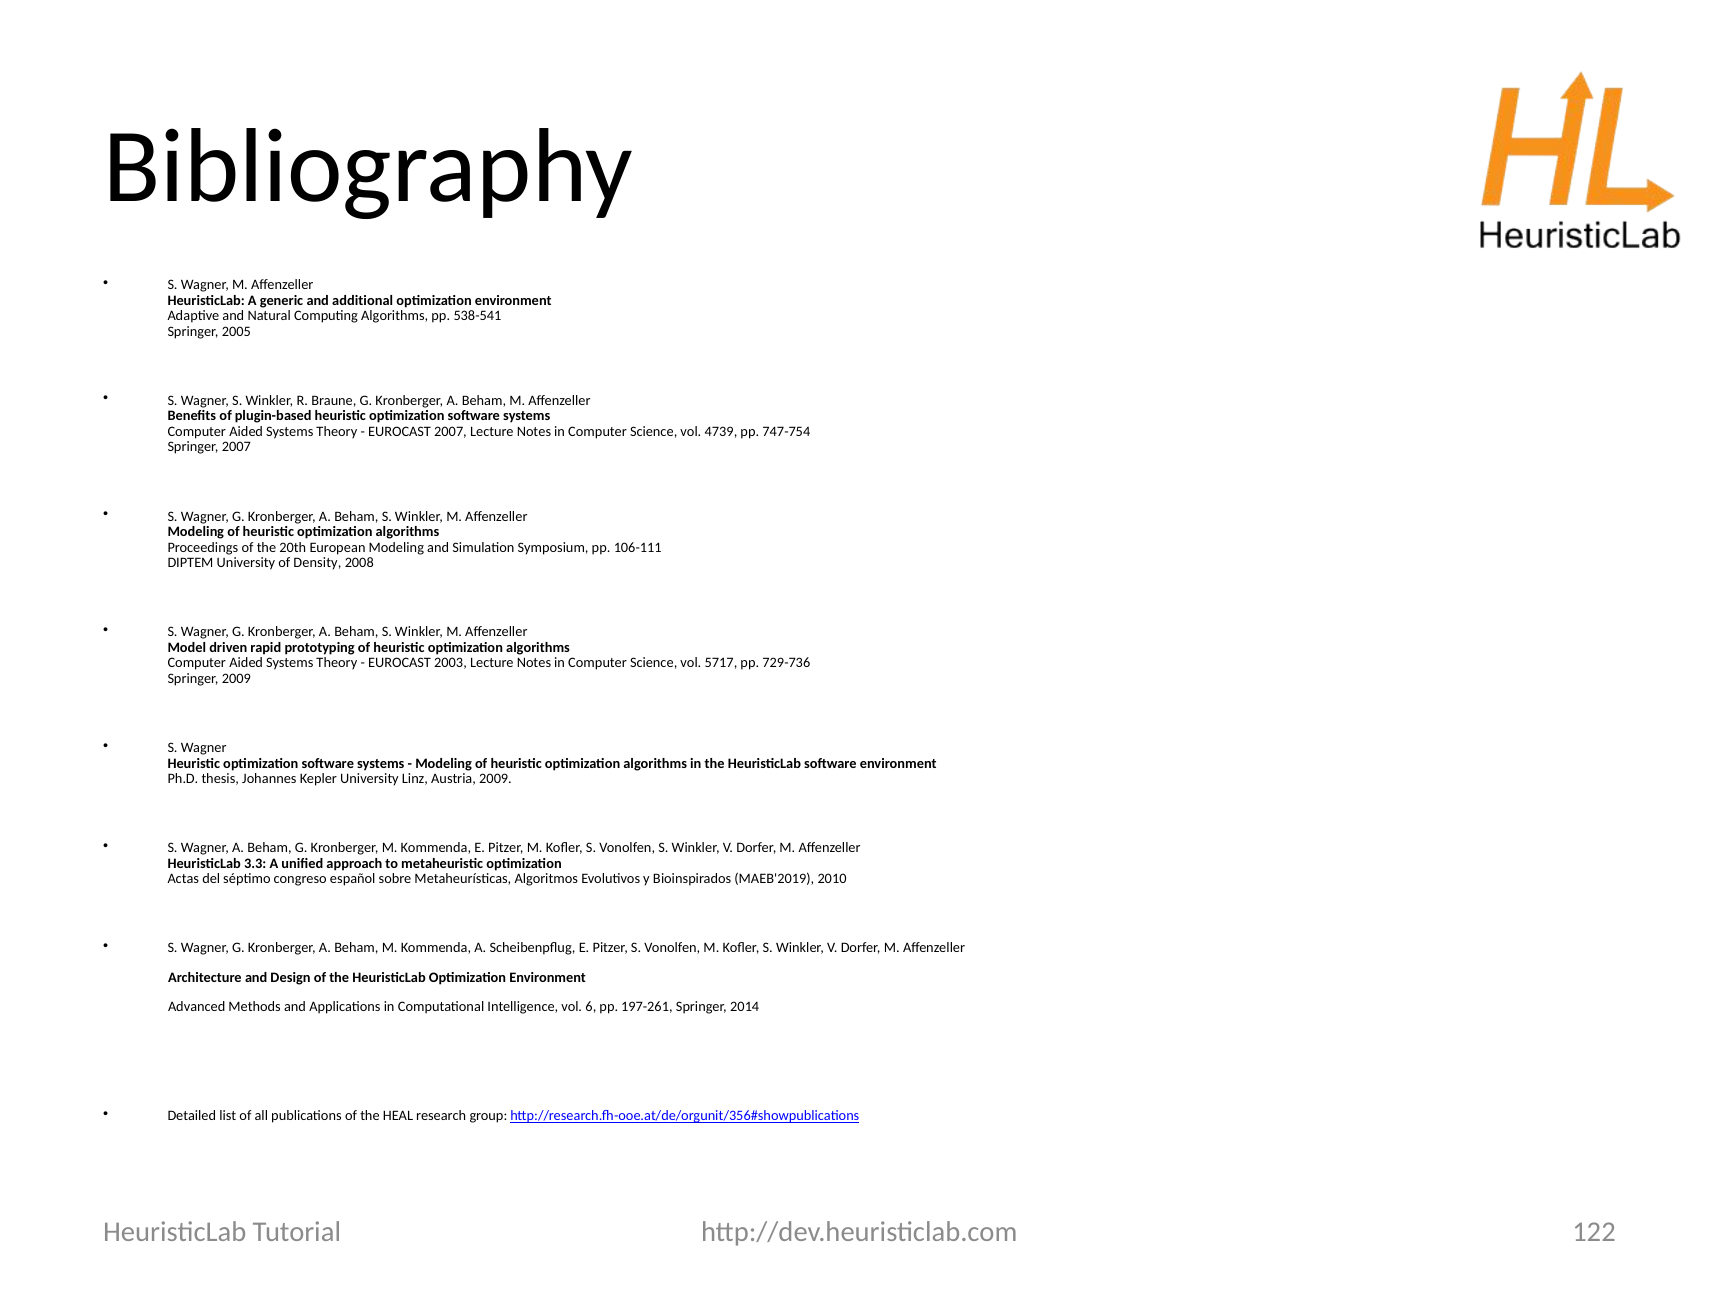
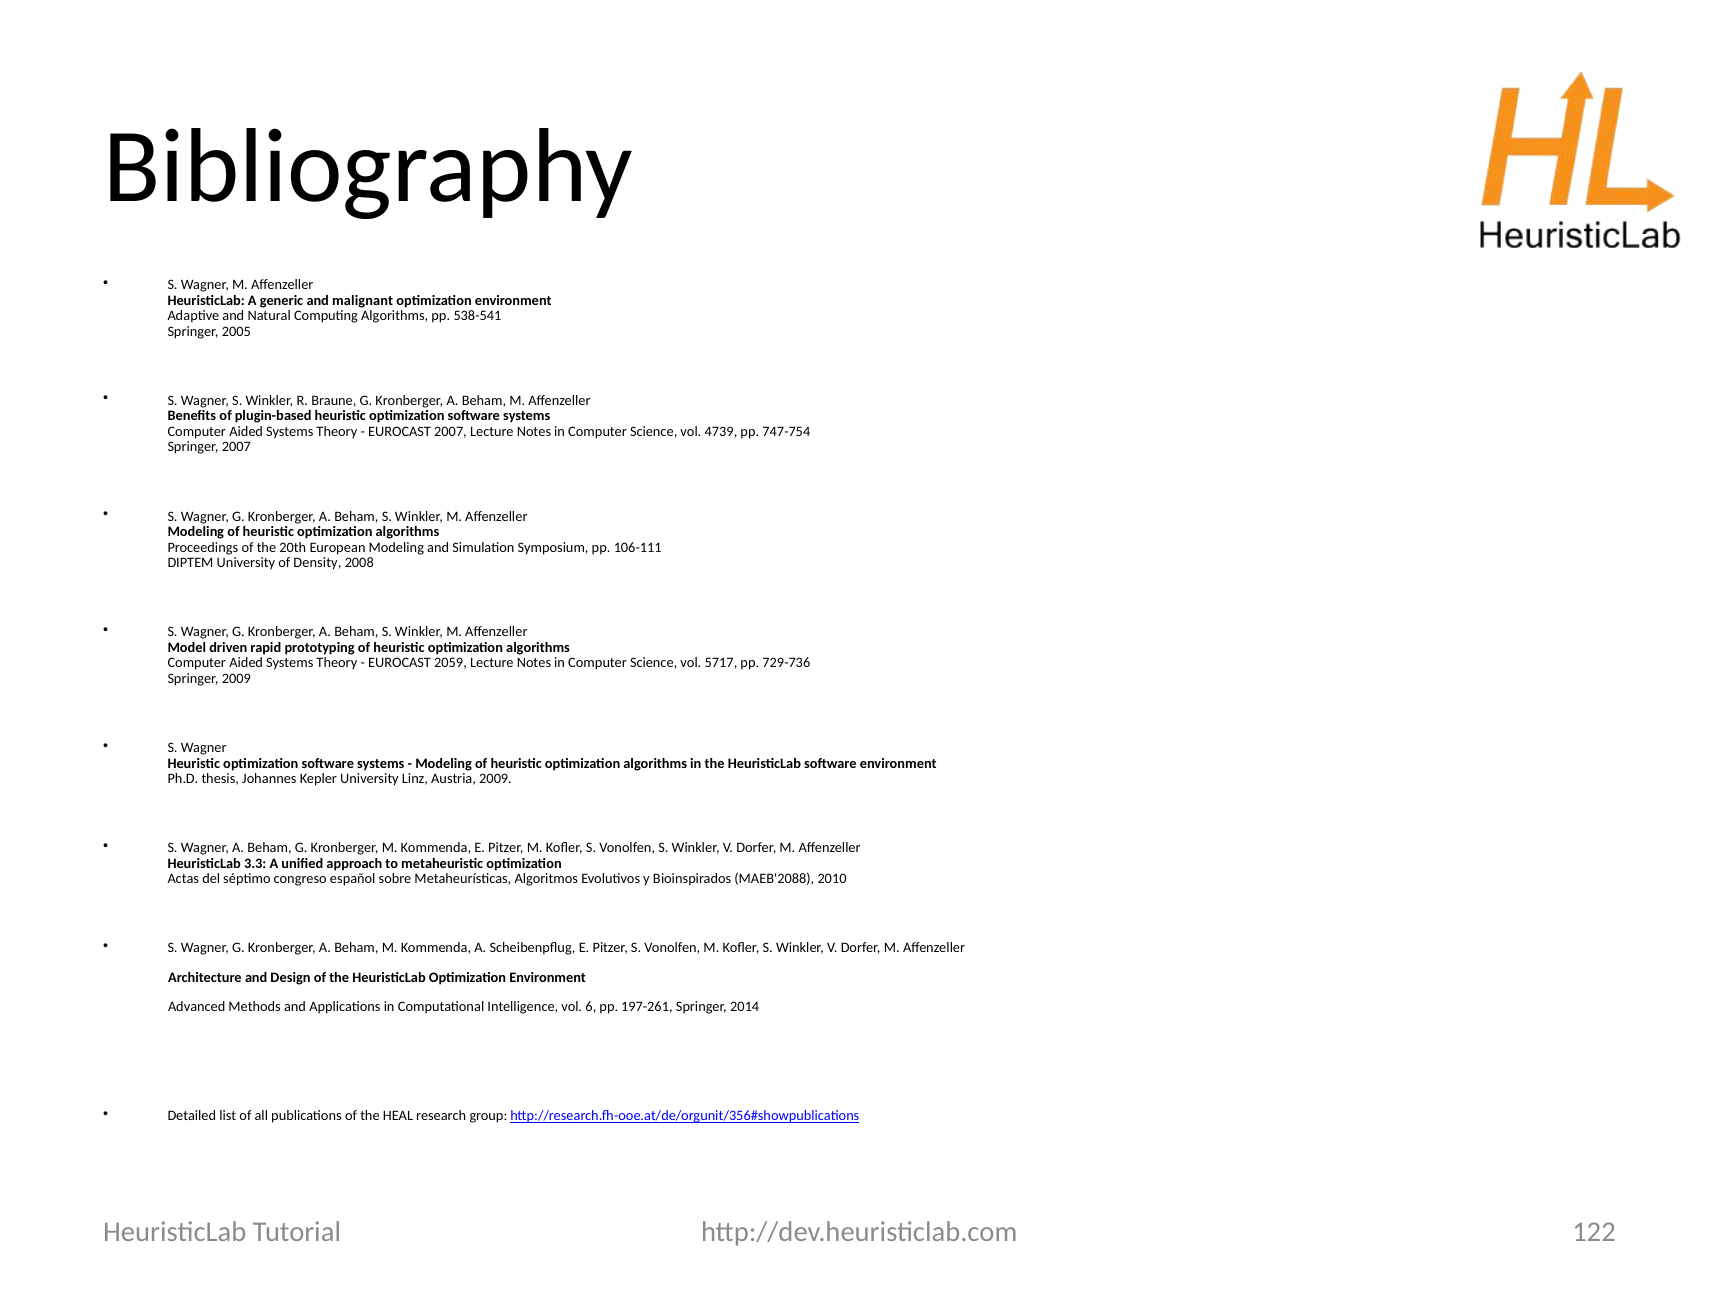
additional: additional -> malignant (363, 300)
2003: 2003 -> 2059 (451, 663)
MAEB'2019: MAEB'2019 -> MAEB'2088 (774, 879)
